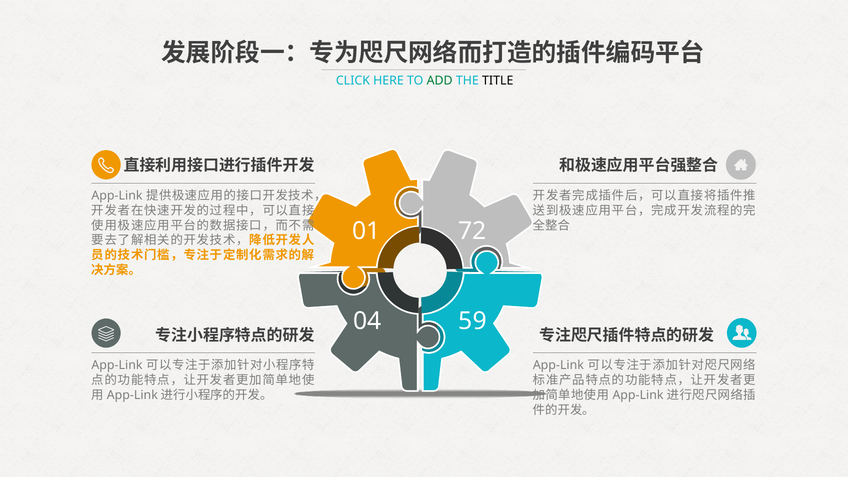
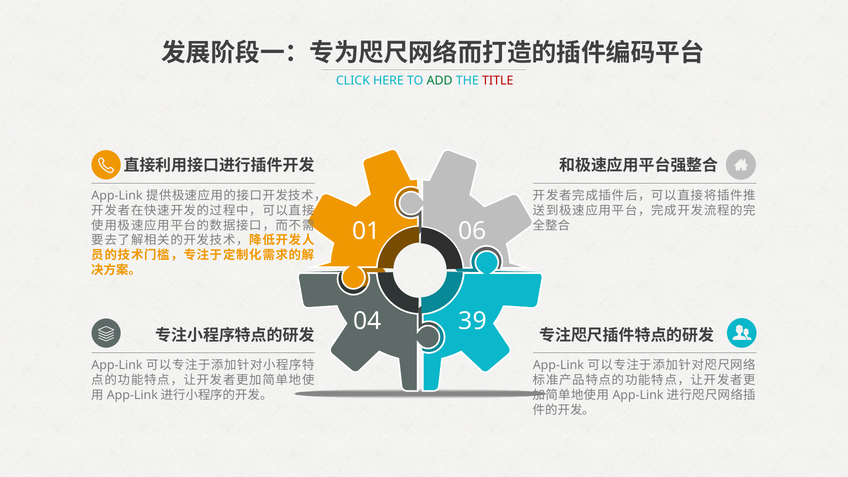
TITLE colour: black -> red (498, 81)
72: 72 -> 06 (472, 231)
59: 59 -> 39 (473, 321)
